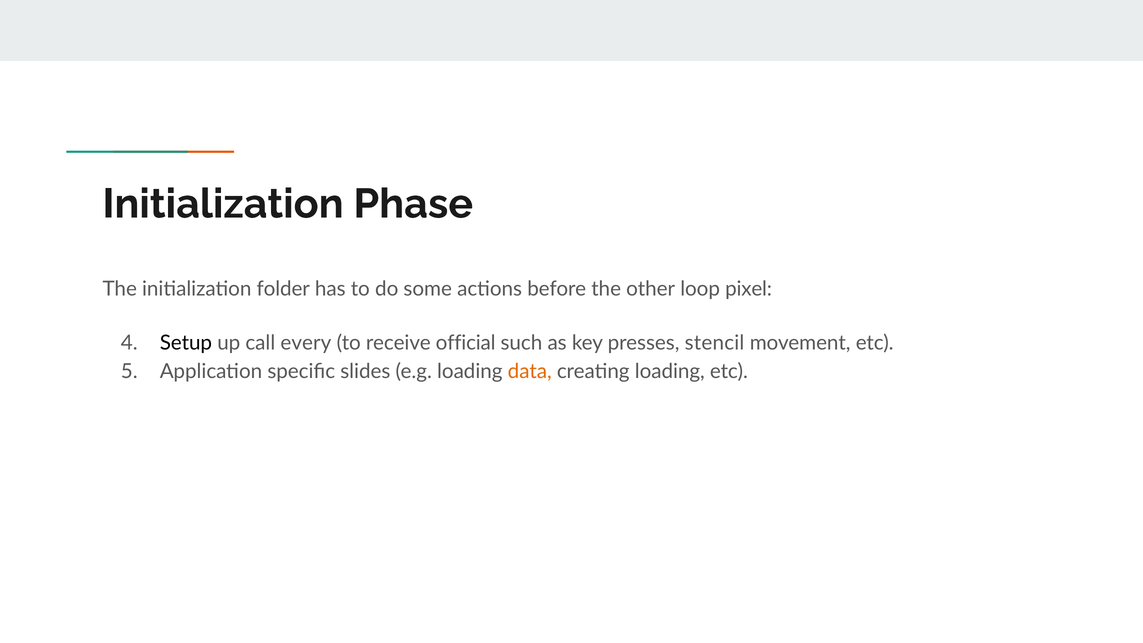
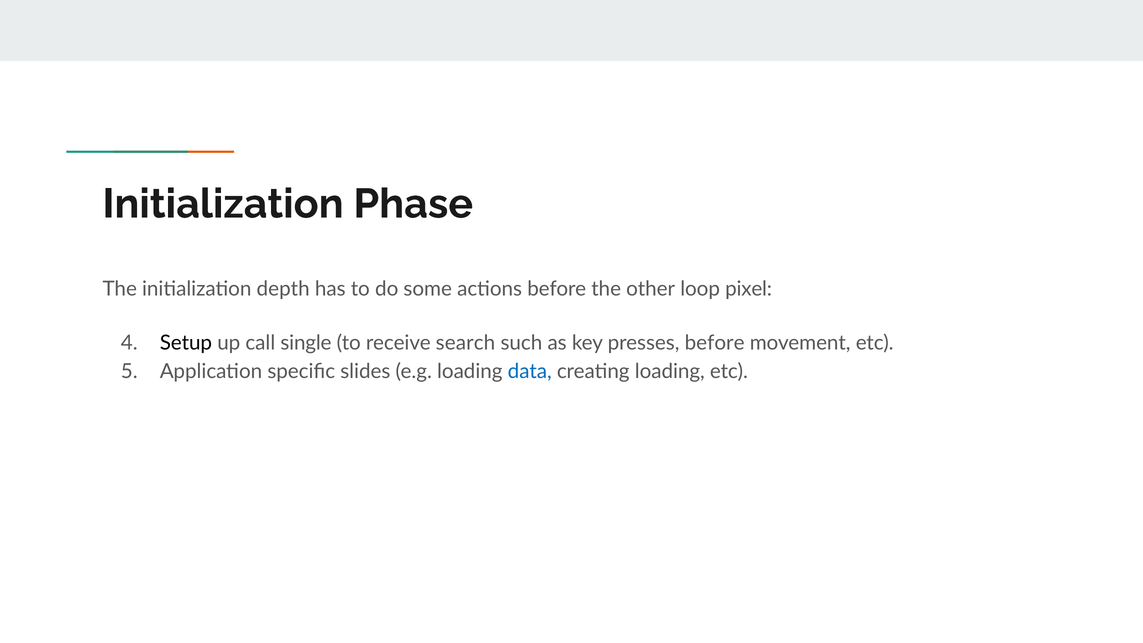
folder: folder -> depth (283, 289)
every: every -> single (306, 343)
official: official -> search (466, 343)
presses stencil: stencil -> before (715, 343)
data colour: orange -> blue (530, 371)
